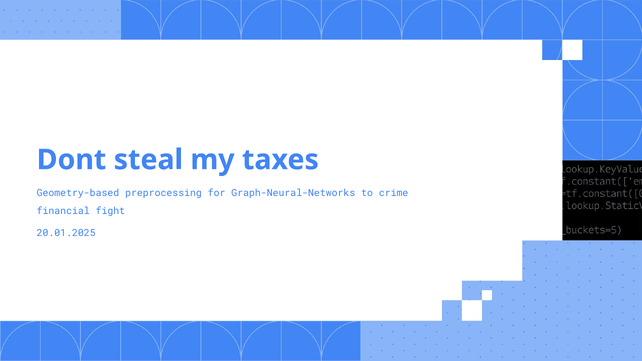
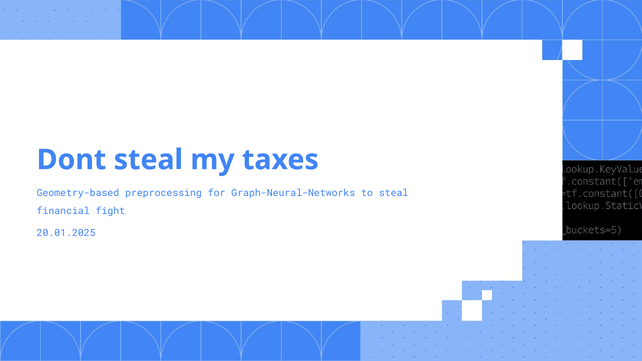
to crime: crime -> steal (394, 193)
